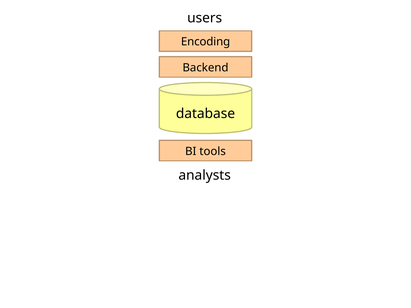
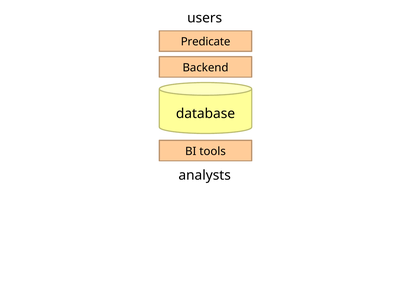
Encoding: Encoding -> Predicate (206, 42)
